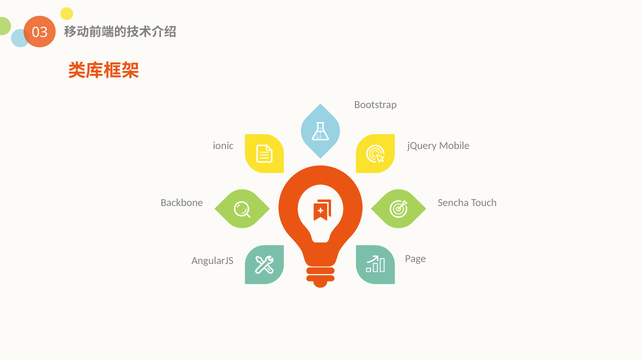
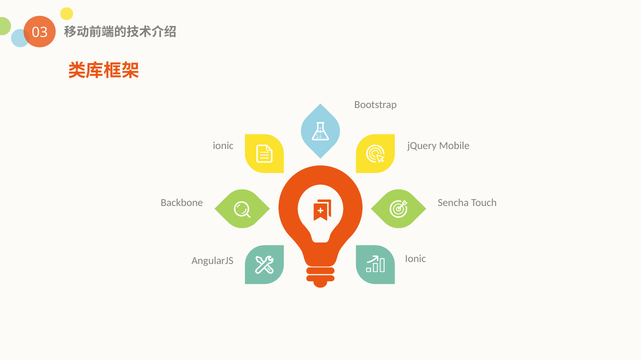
AngularJS Page: Page -> Ionic (416, 259)
